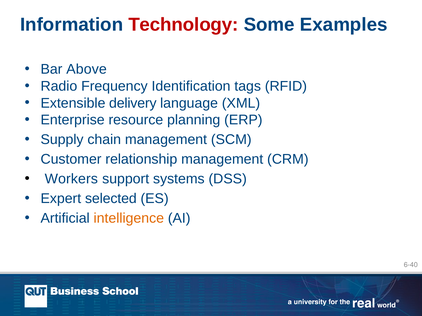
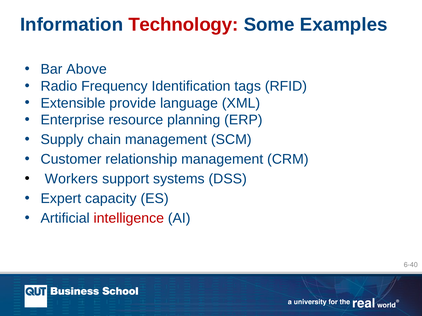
delivery: delivery -> provide (133, 103)
selected: selected -> capacity (111, 199)
intelligence colour: orange -> red (129, 219)
